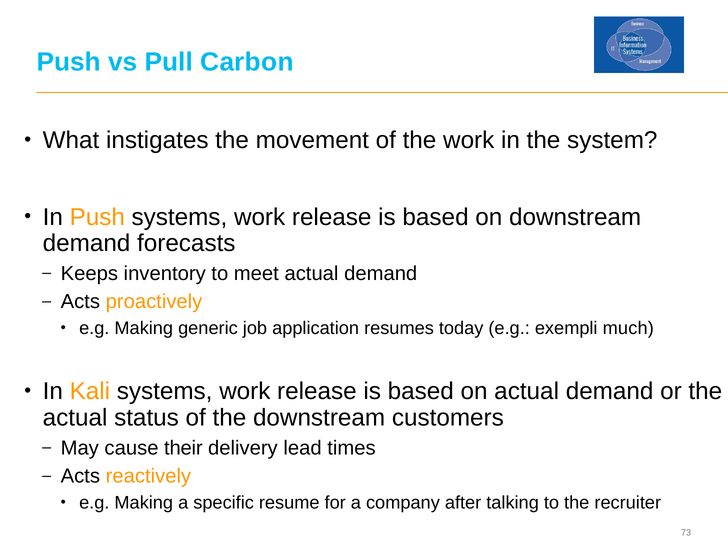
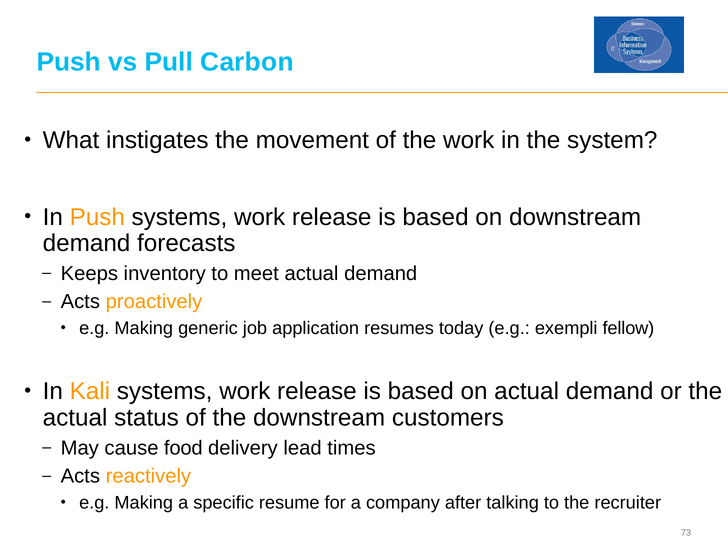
much: much -> fellow (628, 328)
their: their -> food (183, 448)
